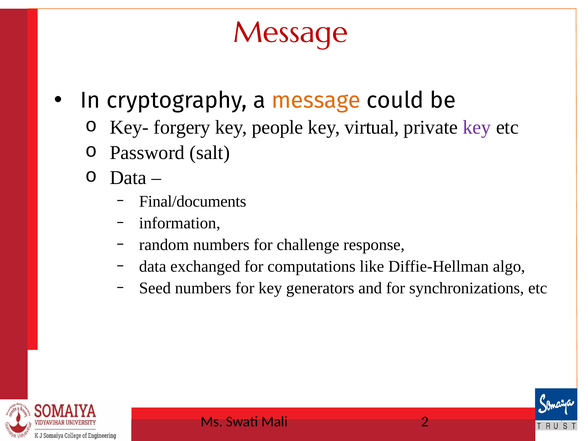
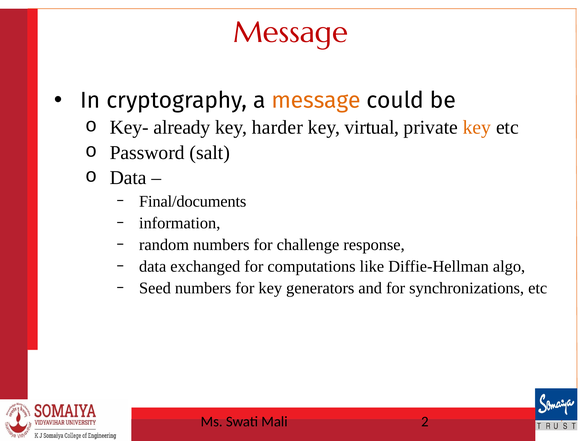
forgery: forgery -> already (182, 127)
people: people -> harder (277, 127)
key colour: purple -> orange (477, 127)
